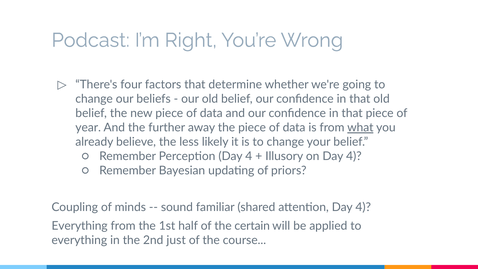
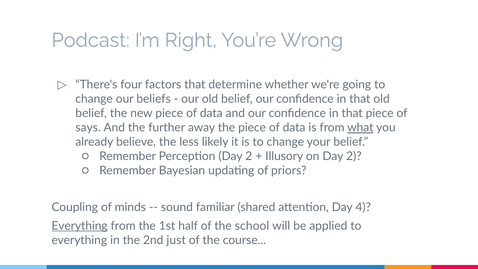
year: year -> says (88, 128)
Perception Day 4: 4 -> 2 (249, 156)
on Day 4: 4 -> 2 (354, 156)
Everything underline: none -> present (80, 226)
certain: certain -> school (252, 226)
